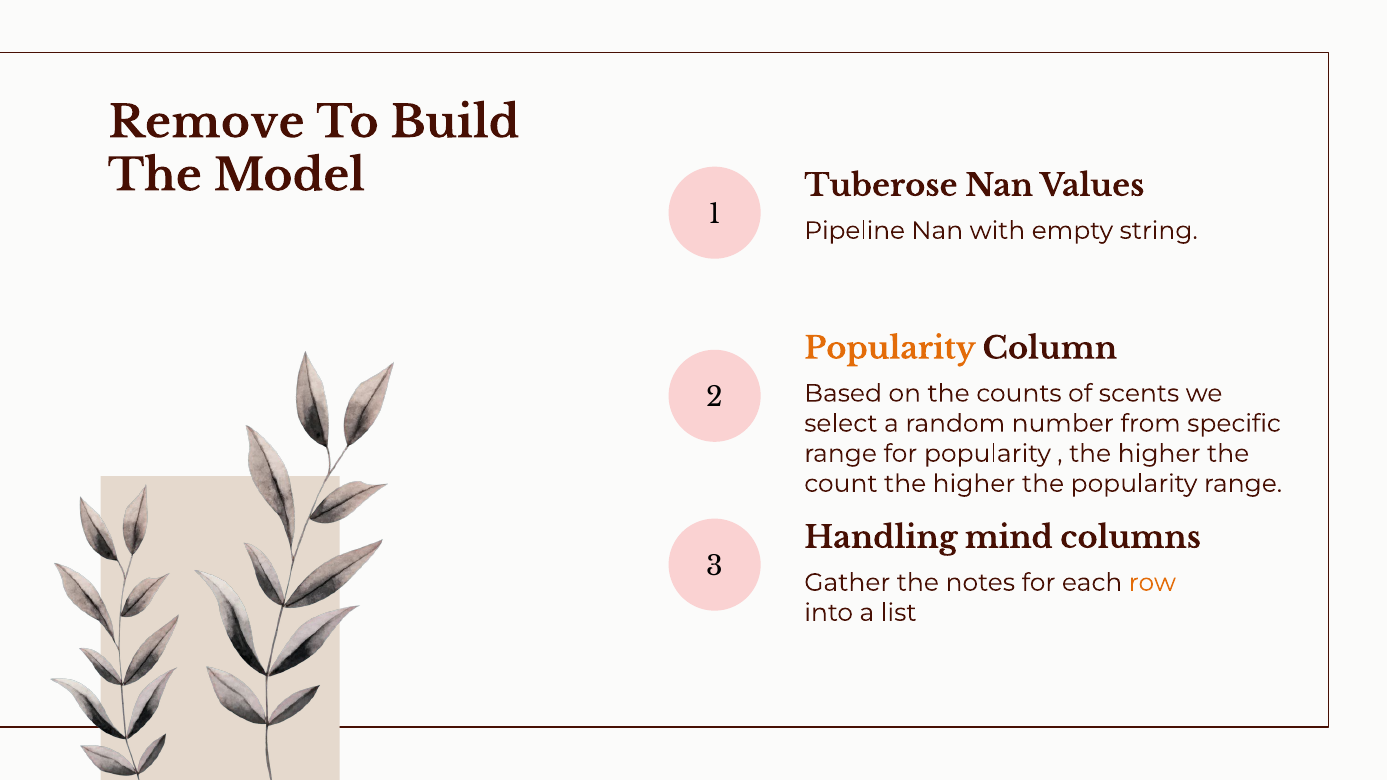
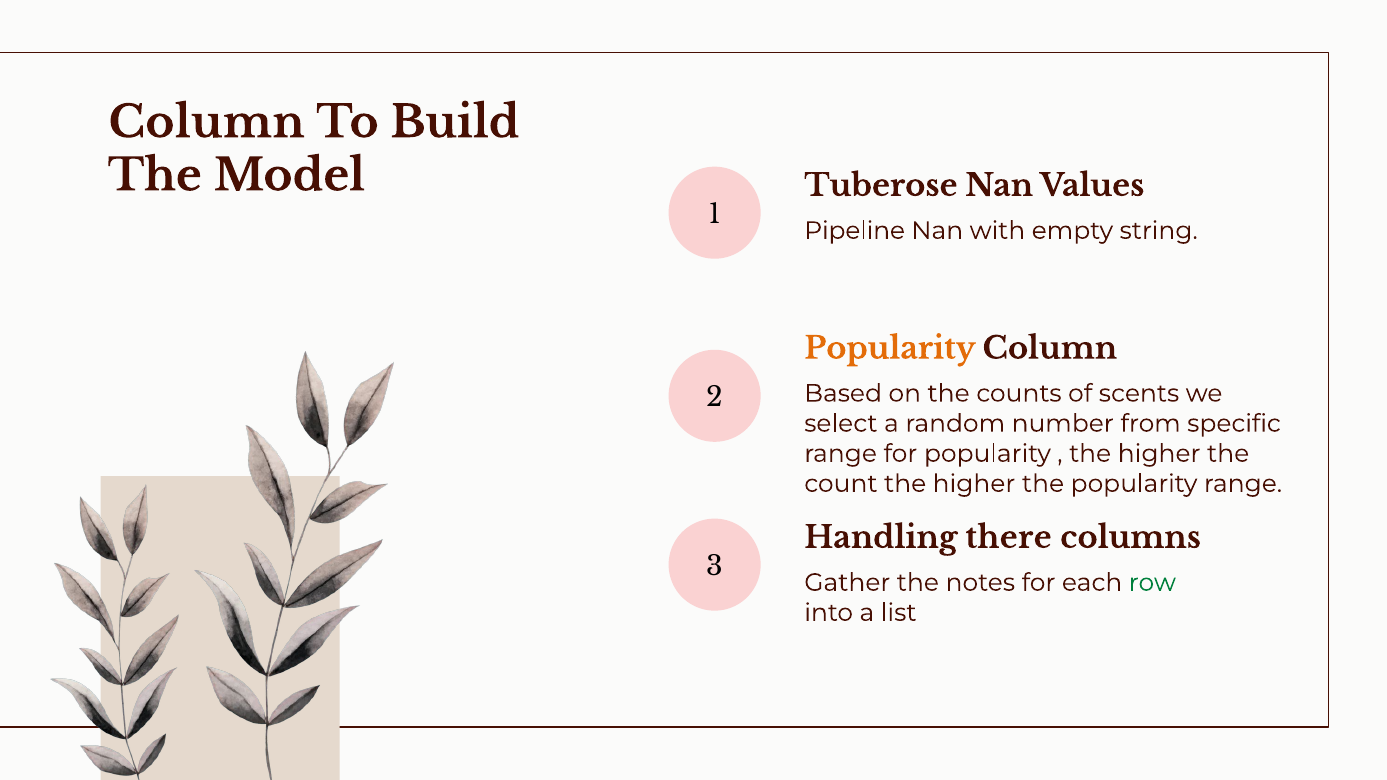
Remove: Remove -> Column (207, 123)
mind: mind -> there (1008, 538)
row colour: orange -> green (1152, 583)
